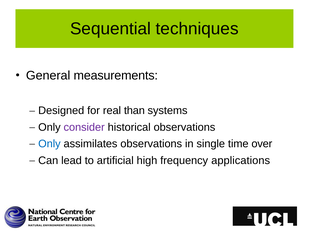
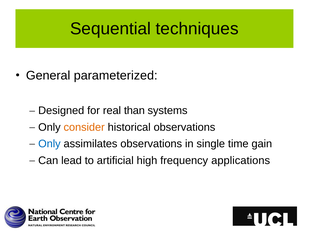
measurements: measurements -> parameterized (116, 75)
consider colour: purple -> orange (84, 127)
over: over -> gain (262, 144)
